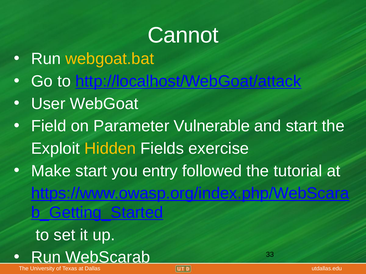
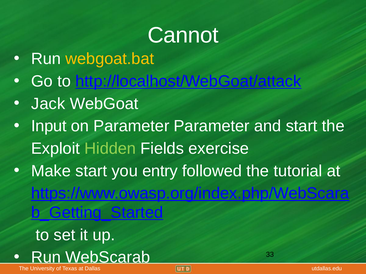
User: User -> Jack (48, 104)
Field: Field -> Input (49, 126)
Parameter Vulnerable: Vulnerable -> Parameter (212, 126)
Hidden colour: yellow -> light green (110, 149)
